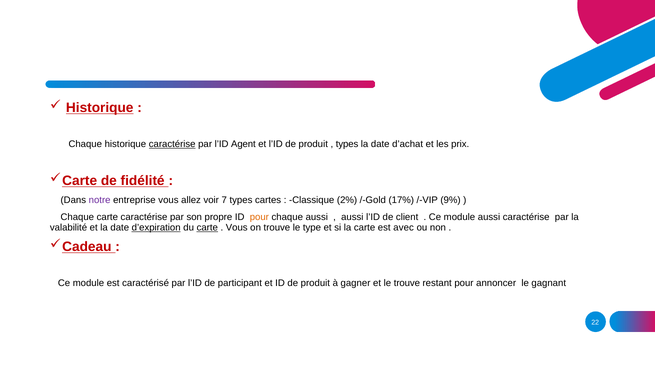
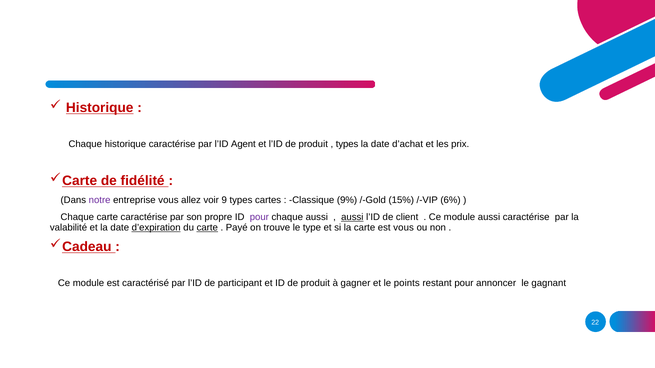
caractérise underline: present -> none (172, 144)
7: 7 -> 9 (224, 200)
2%: 2% -> 9% (347, 200)
17%: 17% -> 15% (401, 200)
9%: 9% -> 6% (450, 200)
pour colour: orange -> purple (259, 217)
aussi underline: none -> present (352, 217)
Vous: Vous -> Payé (237, 228)
est avec: avec -> vous (404, 228)
le trouve: trouve -> points (407, 284)
